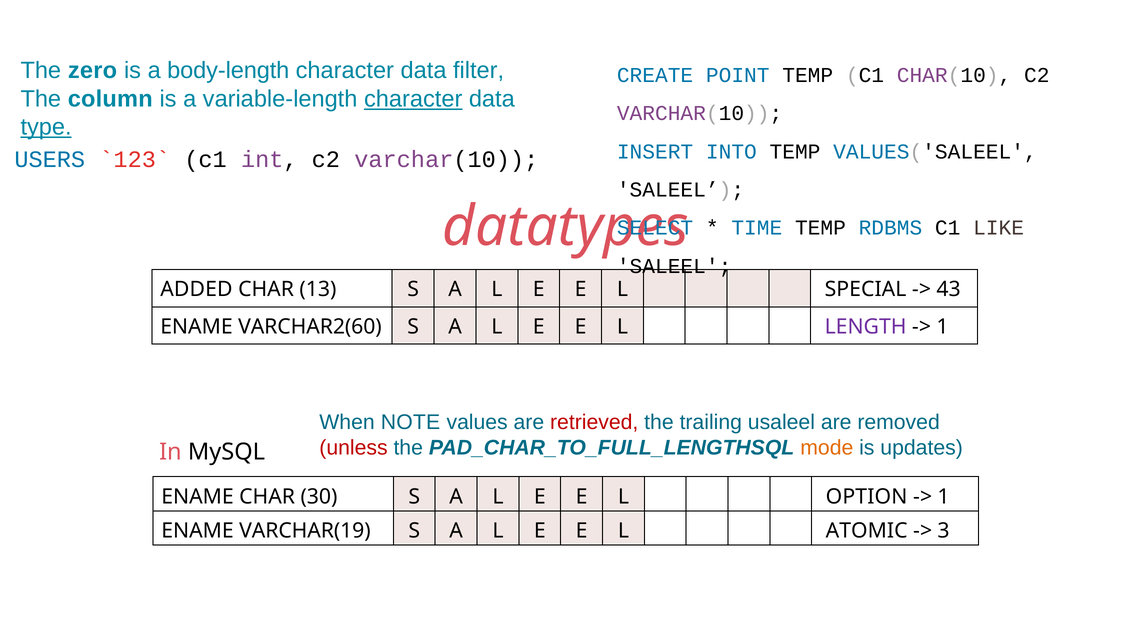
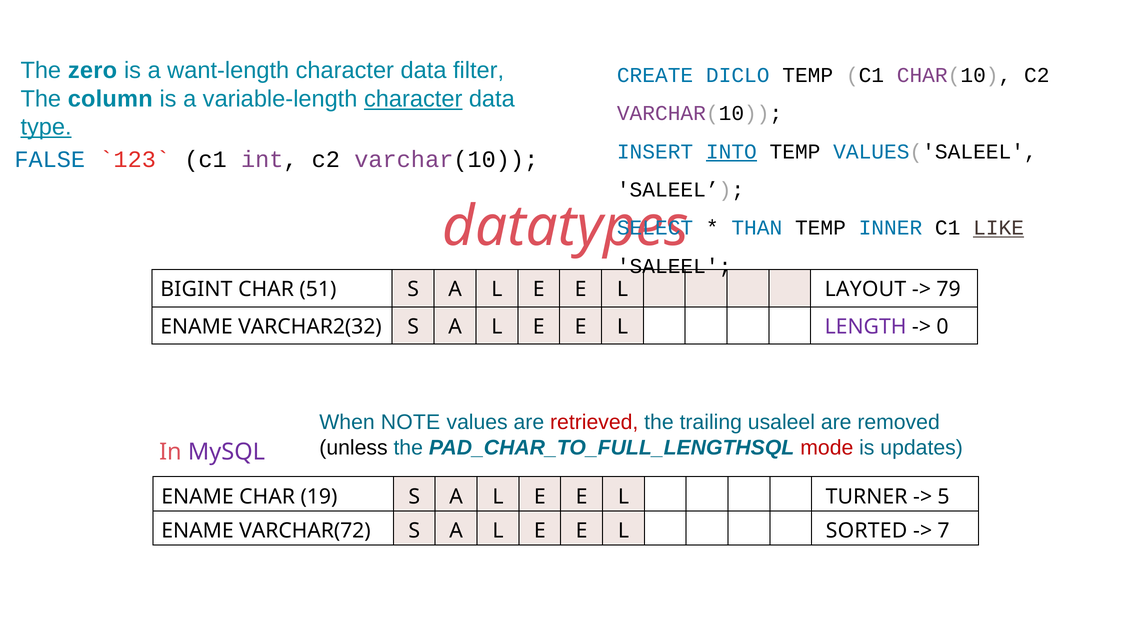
body-length: body-length -> want-length (228, 71)
POINT: POINT -> DICLO (738, 75)
INTO underline: none -> present (731, 152)
USERS: USERS -> FALSE (50, 160)
TIME: TIME -> THAN (757, 228)
RDBMS: RDBMS -> INNER (890, 228)
LIKE underline: none -> present (999, 228)
ADDED: ADDED -> BIGINT (196, 289)
13: 13 -> 51 (318, 289)
SPECIAL: SPECIAL -> LAYOUT (865, 289)
43: 43 -> 79 (949, 289)
VARCHAR2(60: VARCHAR2(60 -> VARCHAR2(32 (310, 327)
1: 1 -> 0 (942, 327)
unless colour: red -> black (353, 448)
mode colour: orange -> red (827, 448)
MySQL colour: black -> purple (226, 452)
30: 30 -> 19 (319, 497)
OPTION: OPTION -> TURNER (867, 497)
1: 1 -> 5 (944, 497)
VARCHAR(19: VARCHAR(19 -> VARCHAR(72 (305, 531)
ATOMIC: ATOMIC -> SORTED (867, 531)
3: 3 -> 7 (944, 531)
